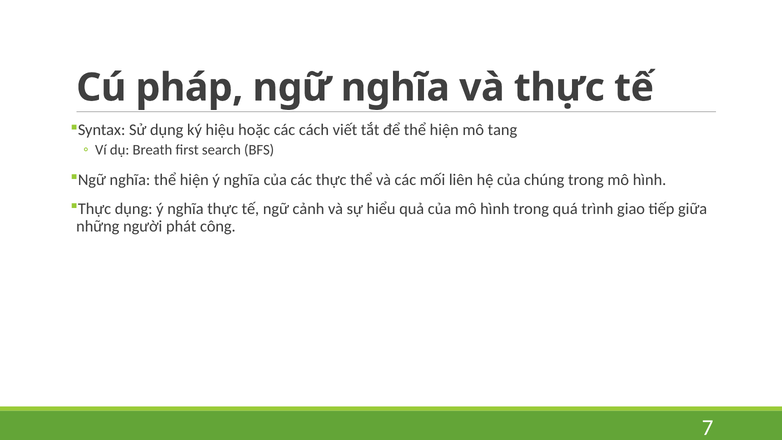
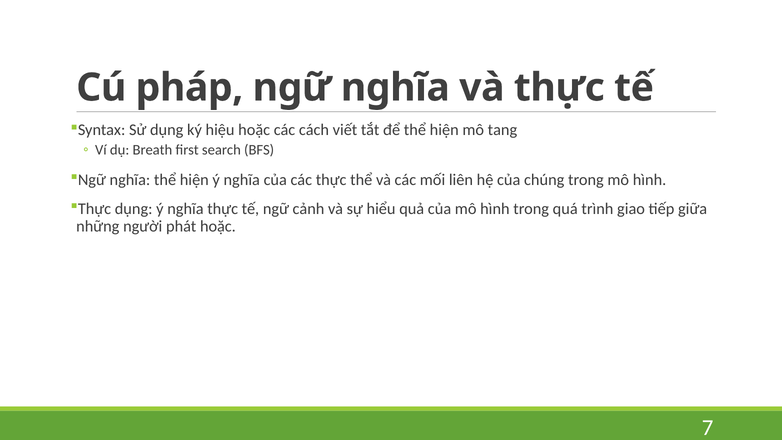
phát công: công -> hoặc (218, 226)
